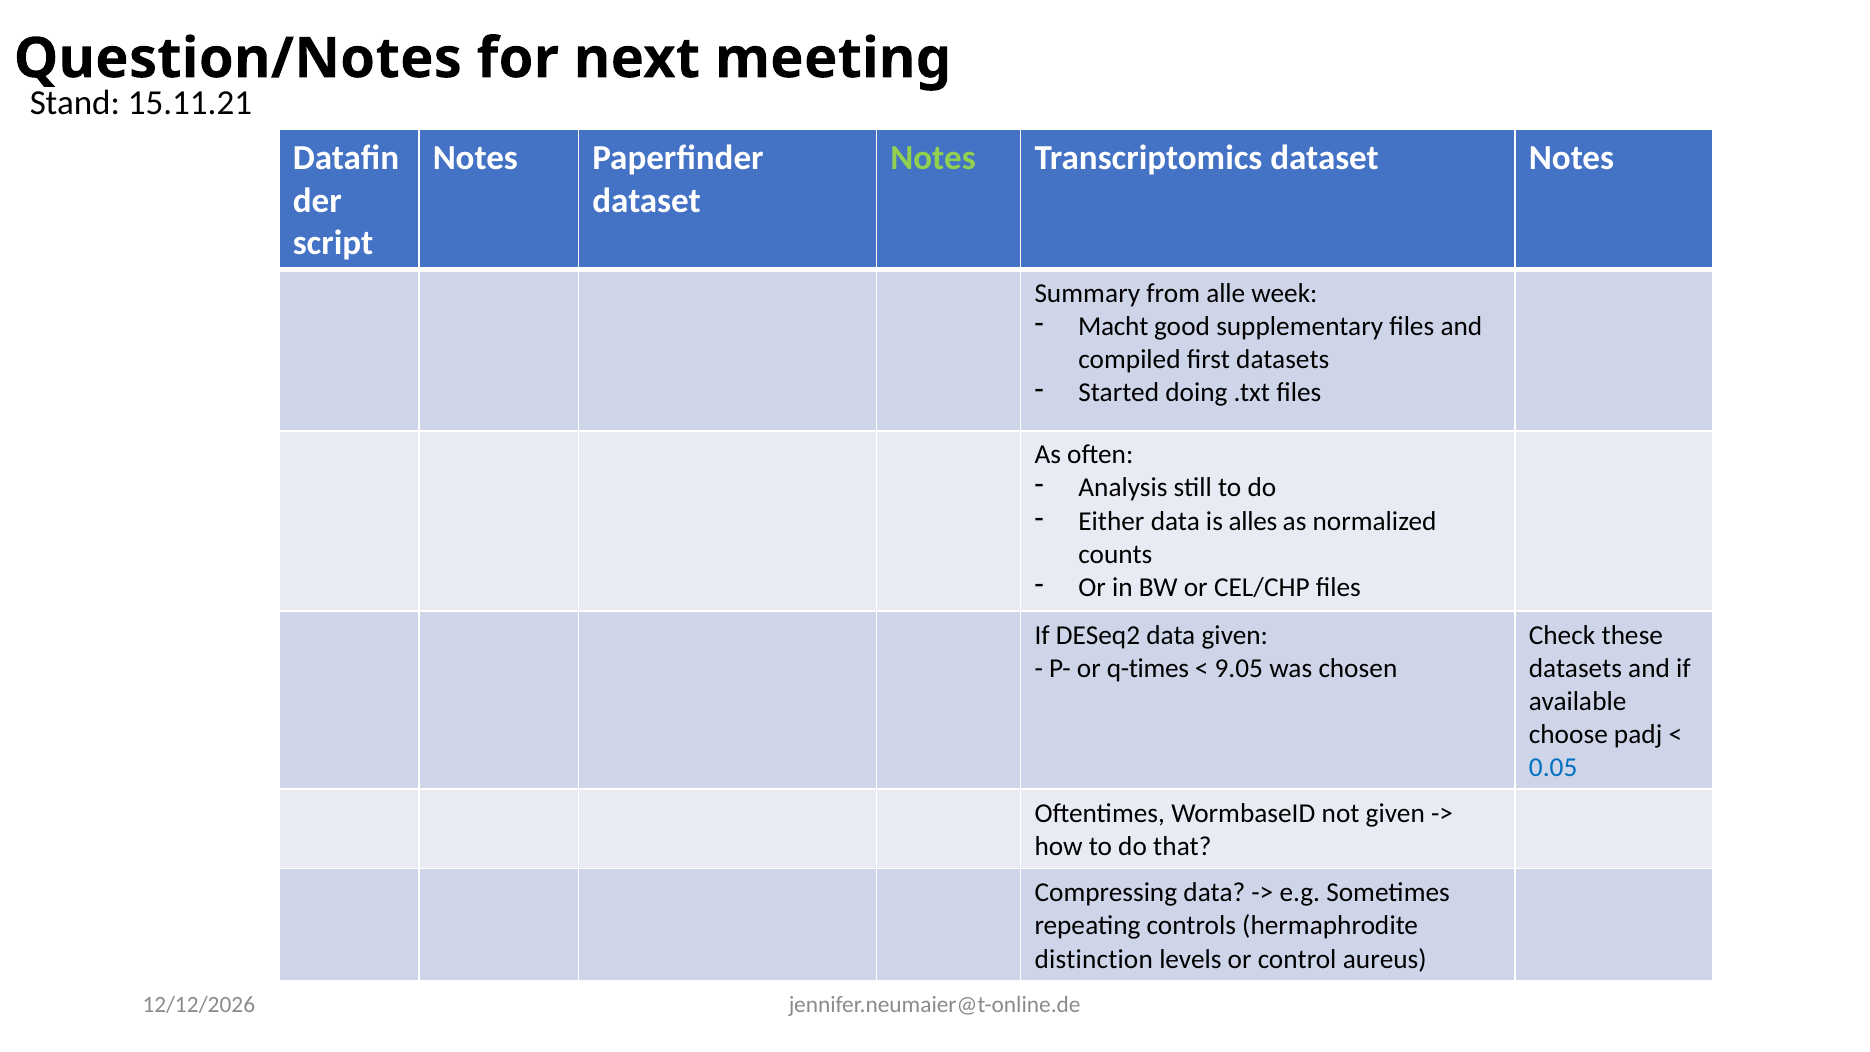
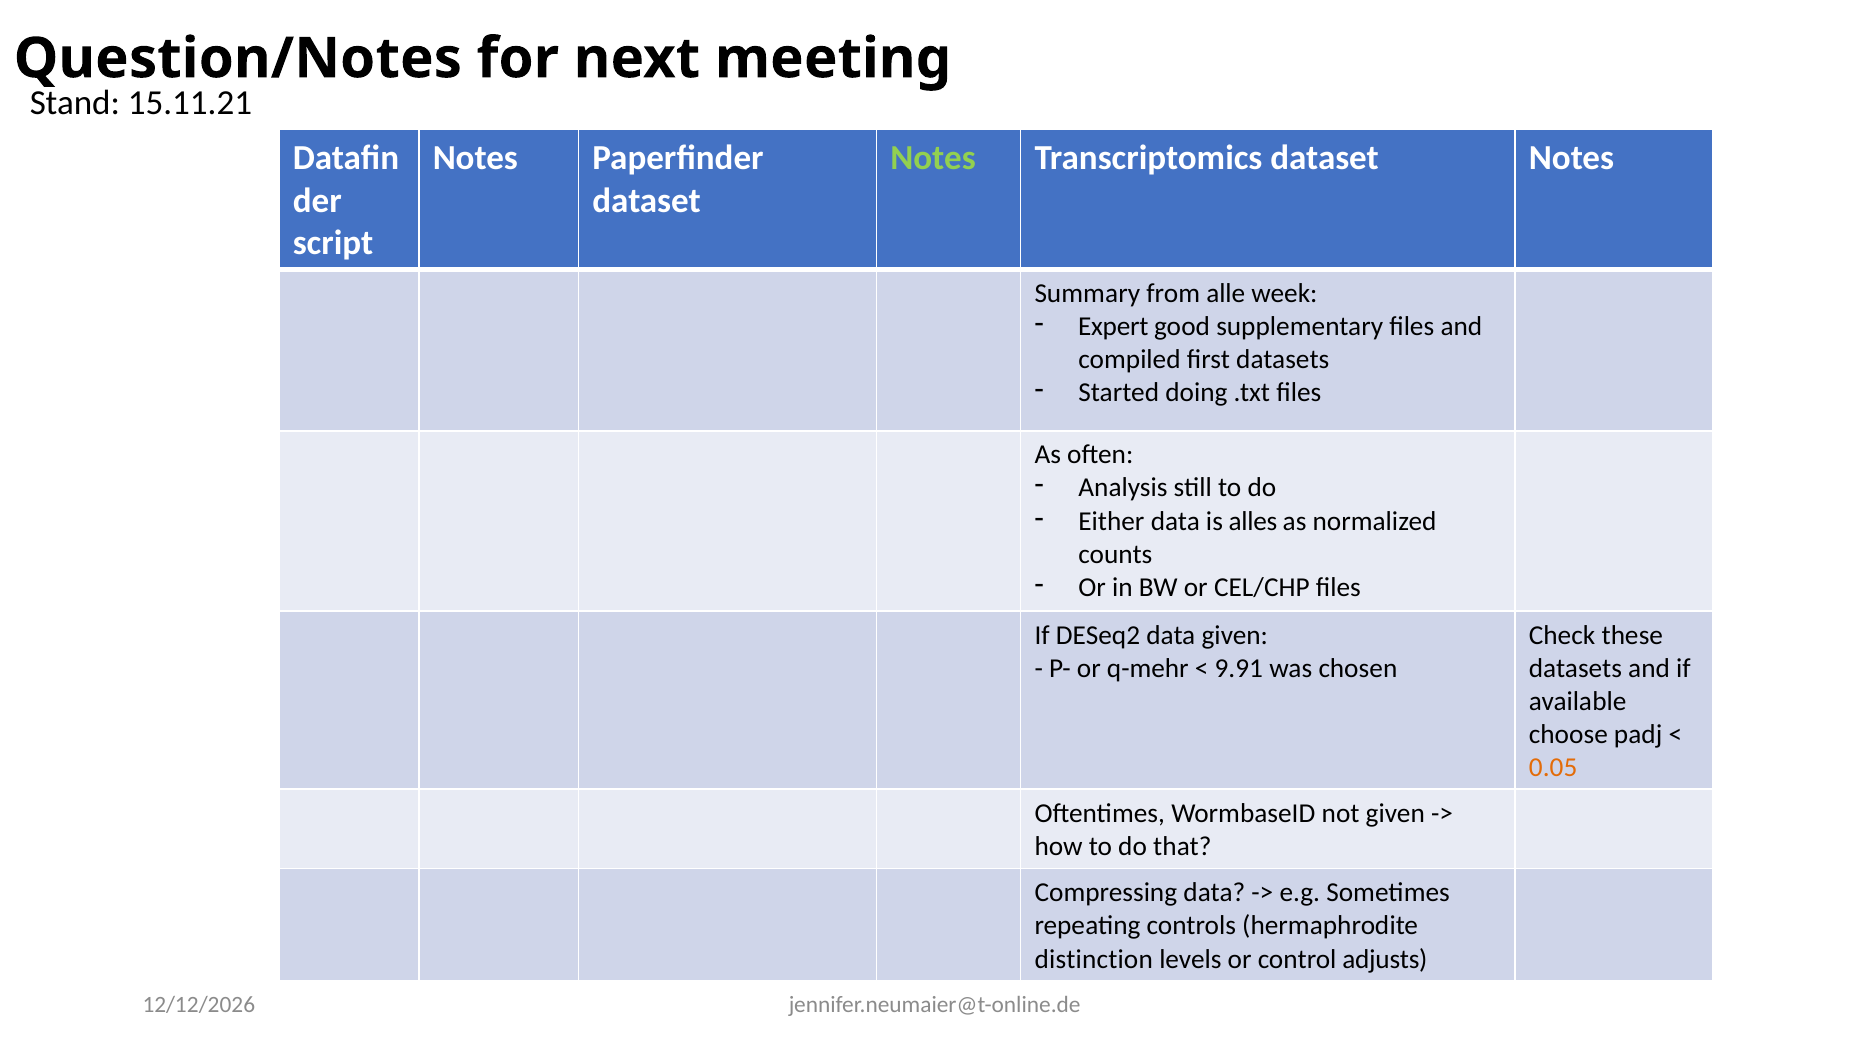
Macht: Macht -> Expert (1113, 326)
q-times: q-times -> q-mehr (1148, 668)
9.05: 9.05 -> 9.91 (1239, 668)
0.05 colour: blue -> orange (1553, 768)
aureus: aureus -> adjusts (1385, 959)
